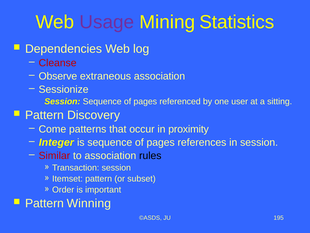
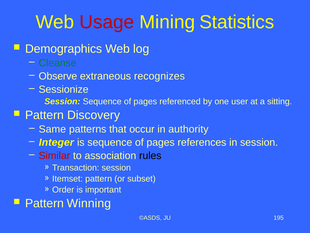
Usage colour: purple -> red (107, 22)
Dependencies: Dependencies -> Demographics (64, 49)
Cleanse colour: red -> green (58, 63)
extraneous association: association -> recognizes (159, 76)
Come: Come -> Same (52, 129)
proximity: proximity -> authority (188, 129)
